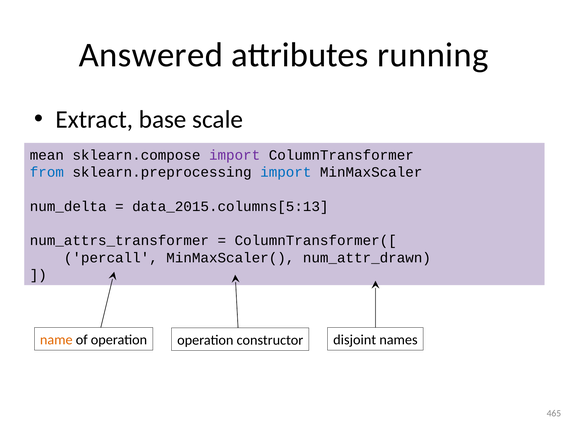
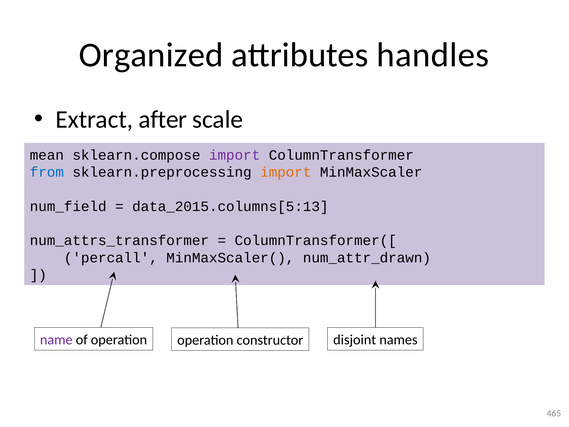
Answered: Answered -> Organized (151, 55)
running: running -> handles (433, 55)
base: base -> after (163, 119)
import colour: blue -> orange (286, 172)
num_delta: num_delta -> num_field (68, 206)
name colour: orange -> purple (56, 340)
